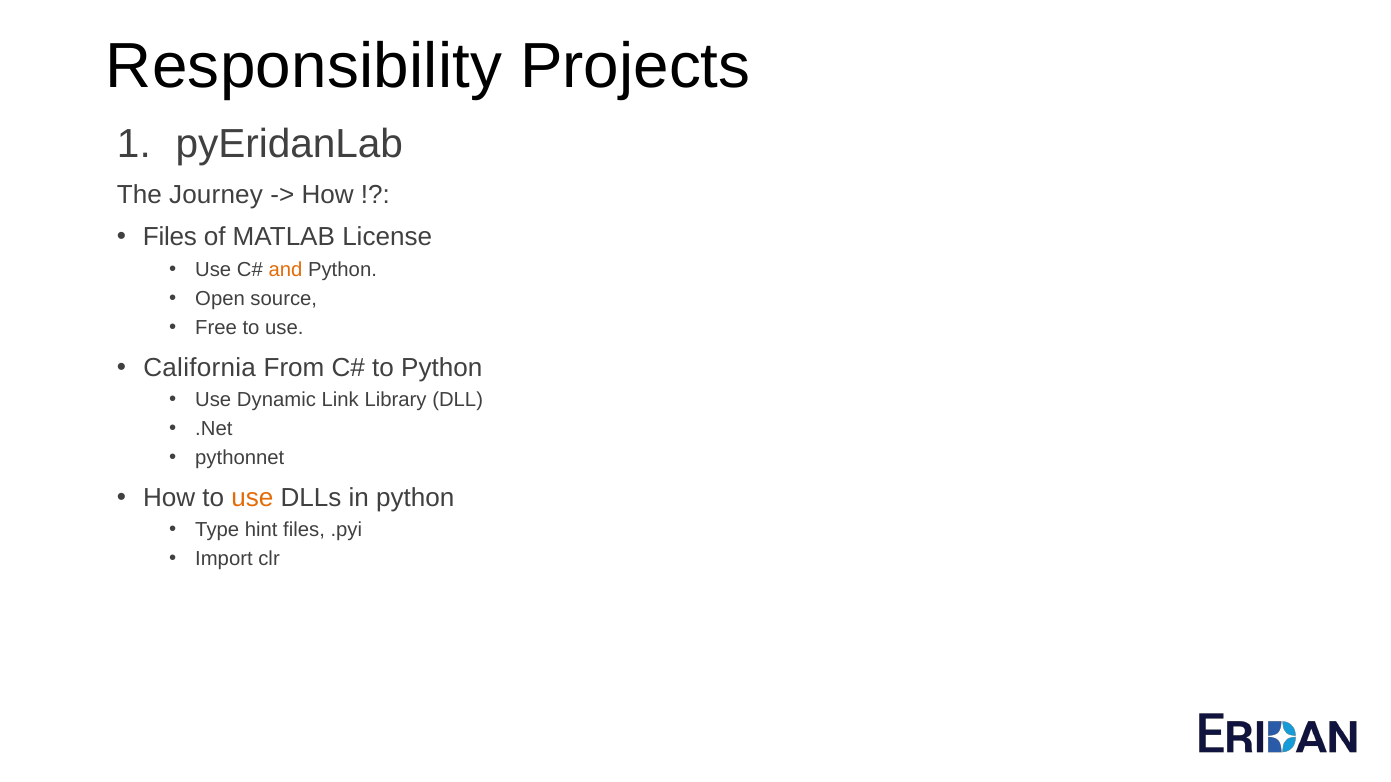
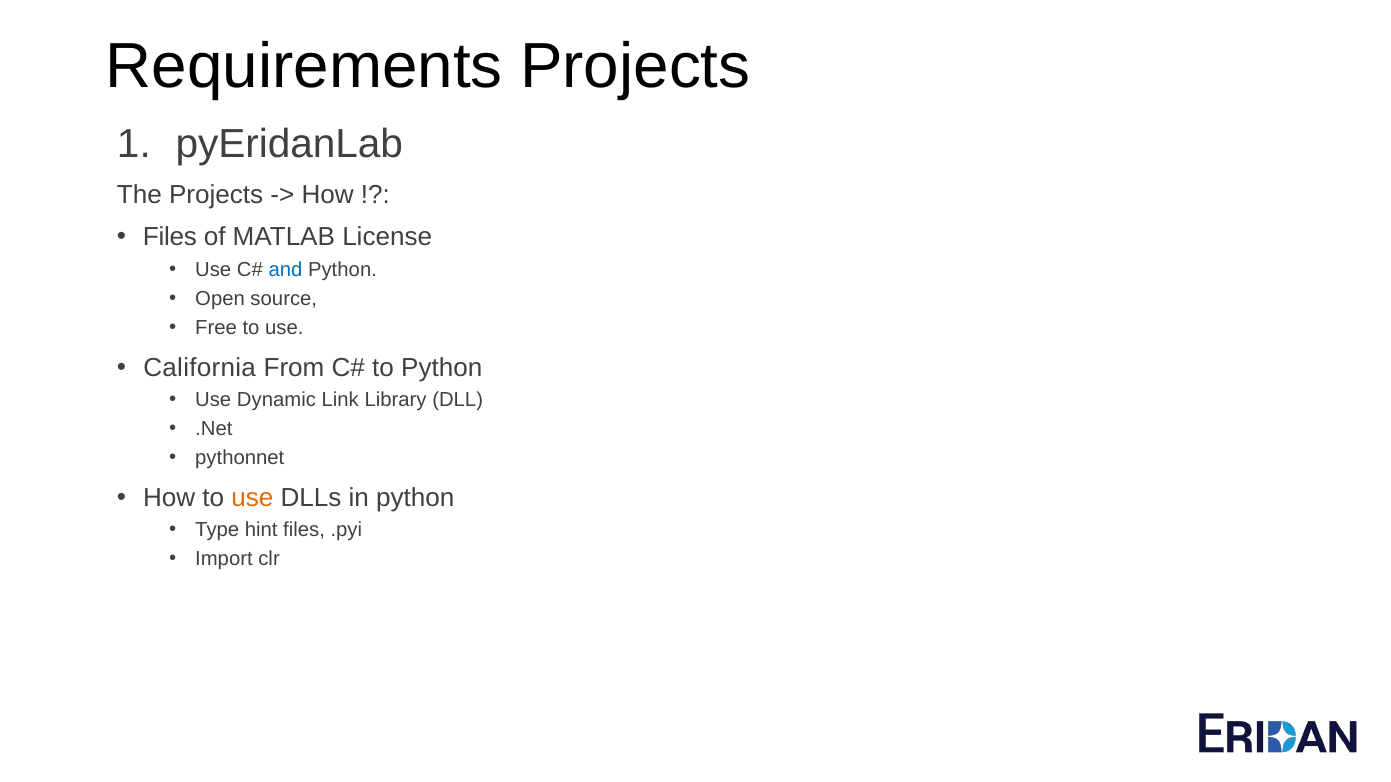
Responsibility: Responsibility -> Requirements (304, 66)
The Journey: Journey -> Projects (216, 195)
and colour: orange -> blue (285, 270)
